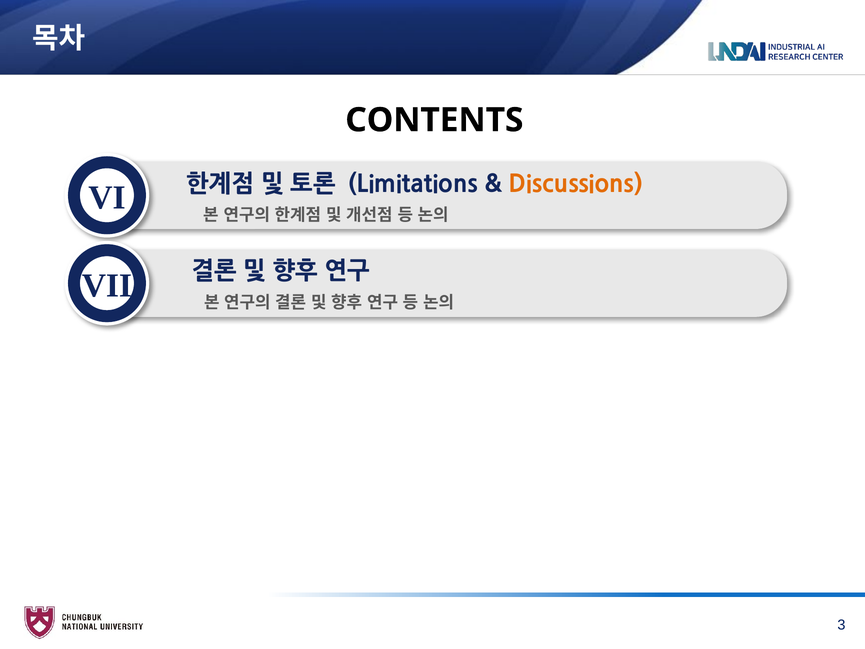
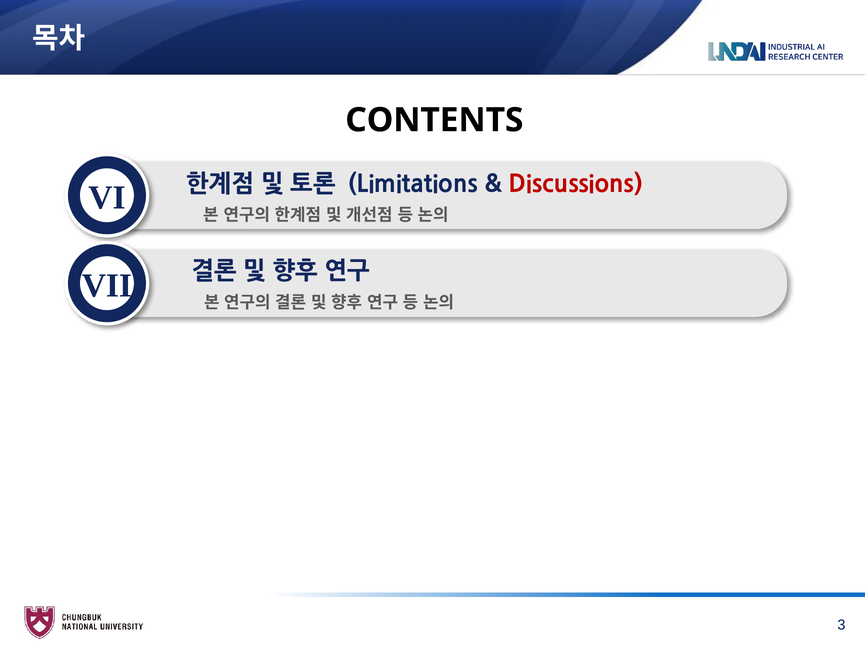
Discussions colour: orange -> red (576, 184)
